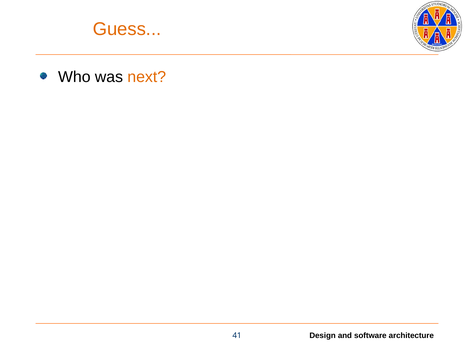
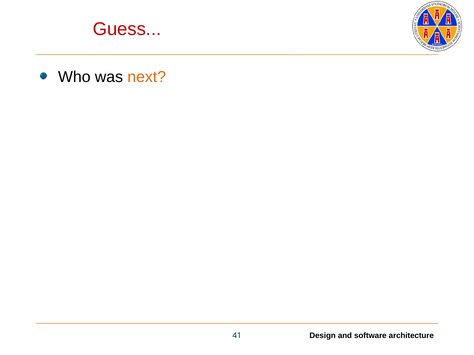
Guess colour: orange -> red (127, 29)
